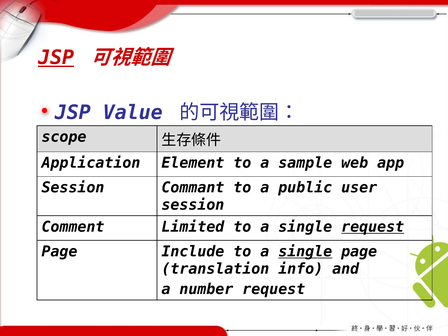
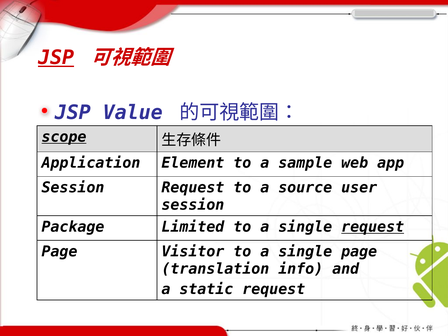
scope underline: none -> present (64, 137)
Session Commant: Commant -> Request (193, 188)
public: public -> source (305, 188)
Comment: Comment -> Package (73, 227)
Include: Include -> Visitor (193, 252)
single underline: present -> none (305, 252)
number: number -> static (206, 289)
